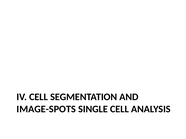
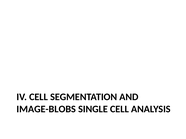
IMAGE-SPOTS: IMAGE-SPOTS -> IMAGE-BLOBS (46, 109)
